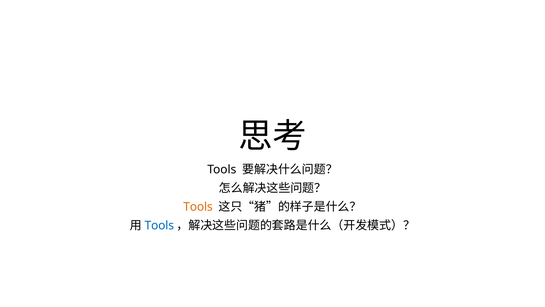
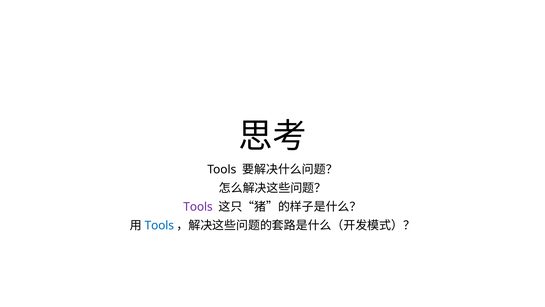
Tools colour: orange -> purple (198, 207)
